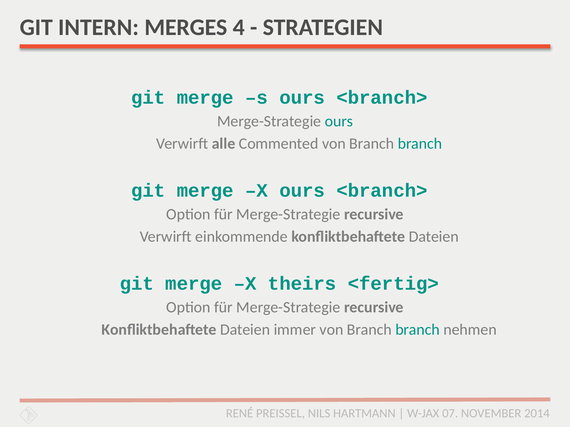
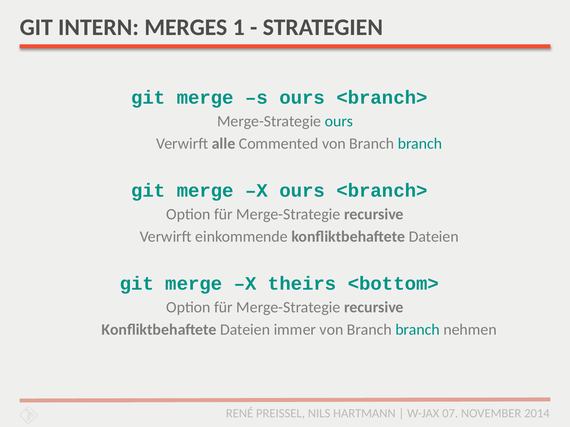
4: 4 -> 1 (239, 27)
<fertig>: <fertig> -> <bottom> (393, 284)
